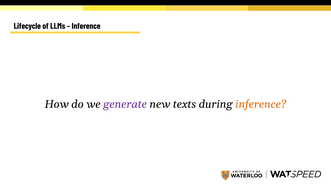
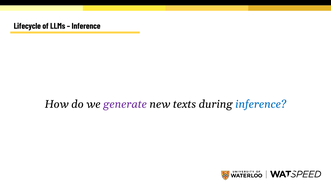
inference colour: orange -> blue (261, 104)
